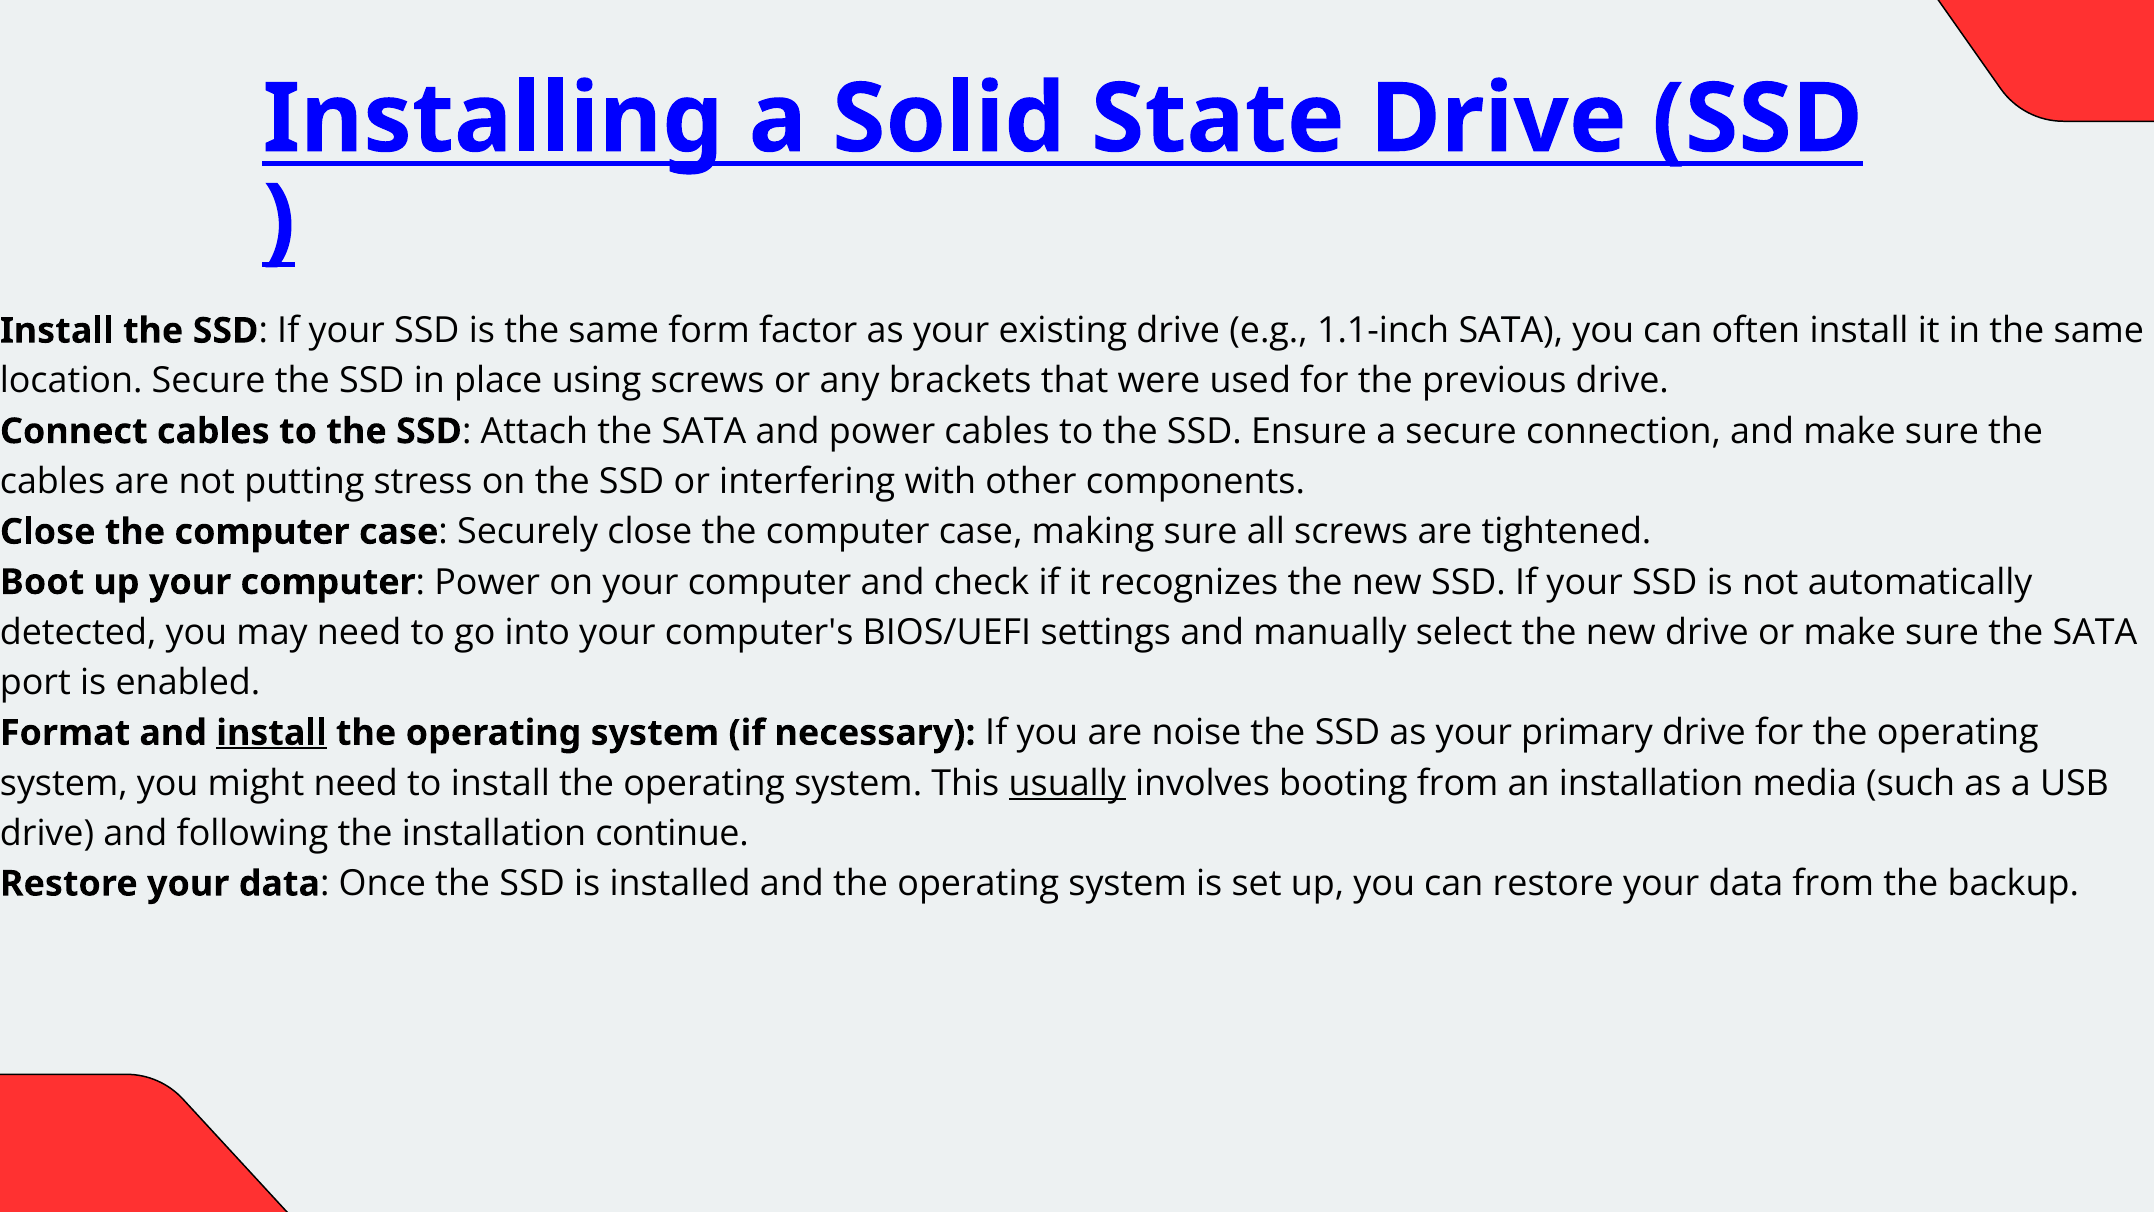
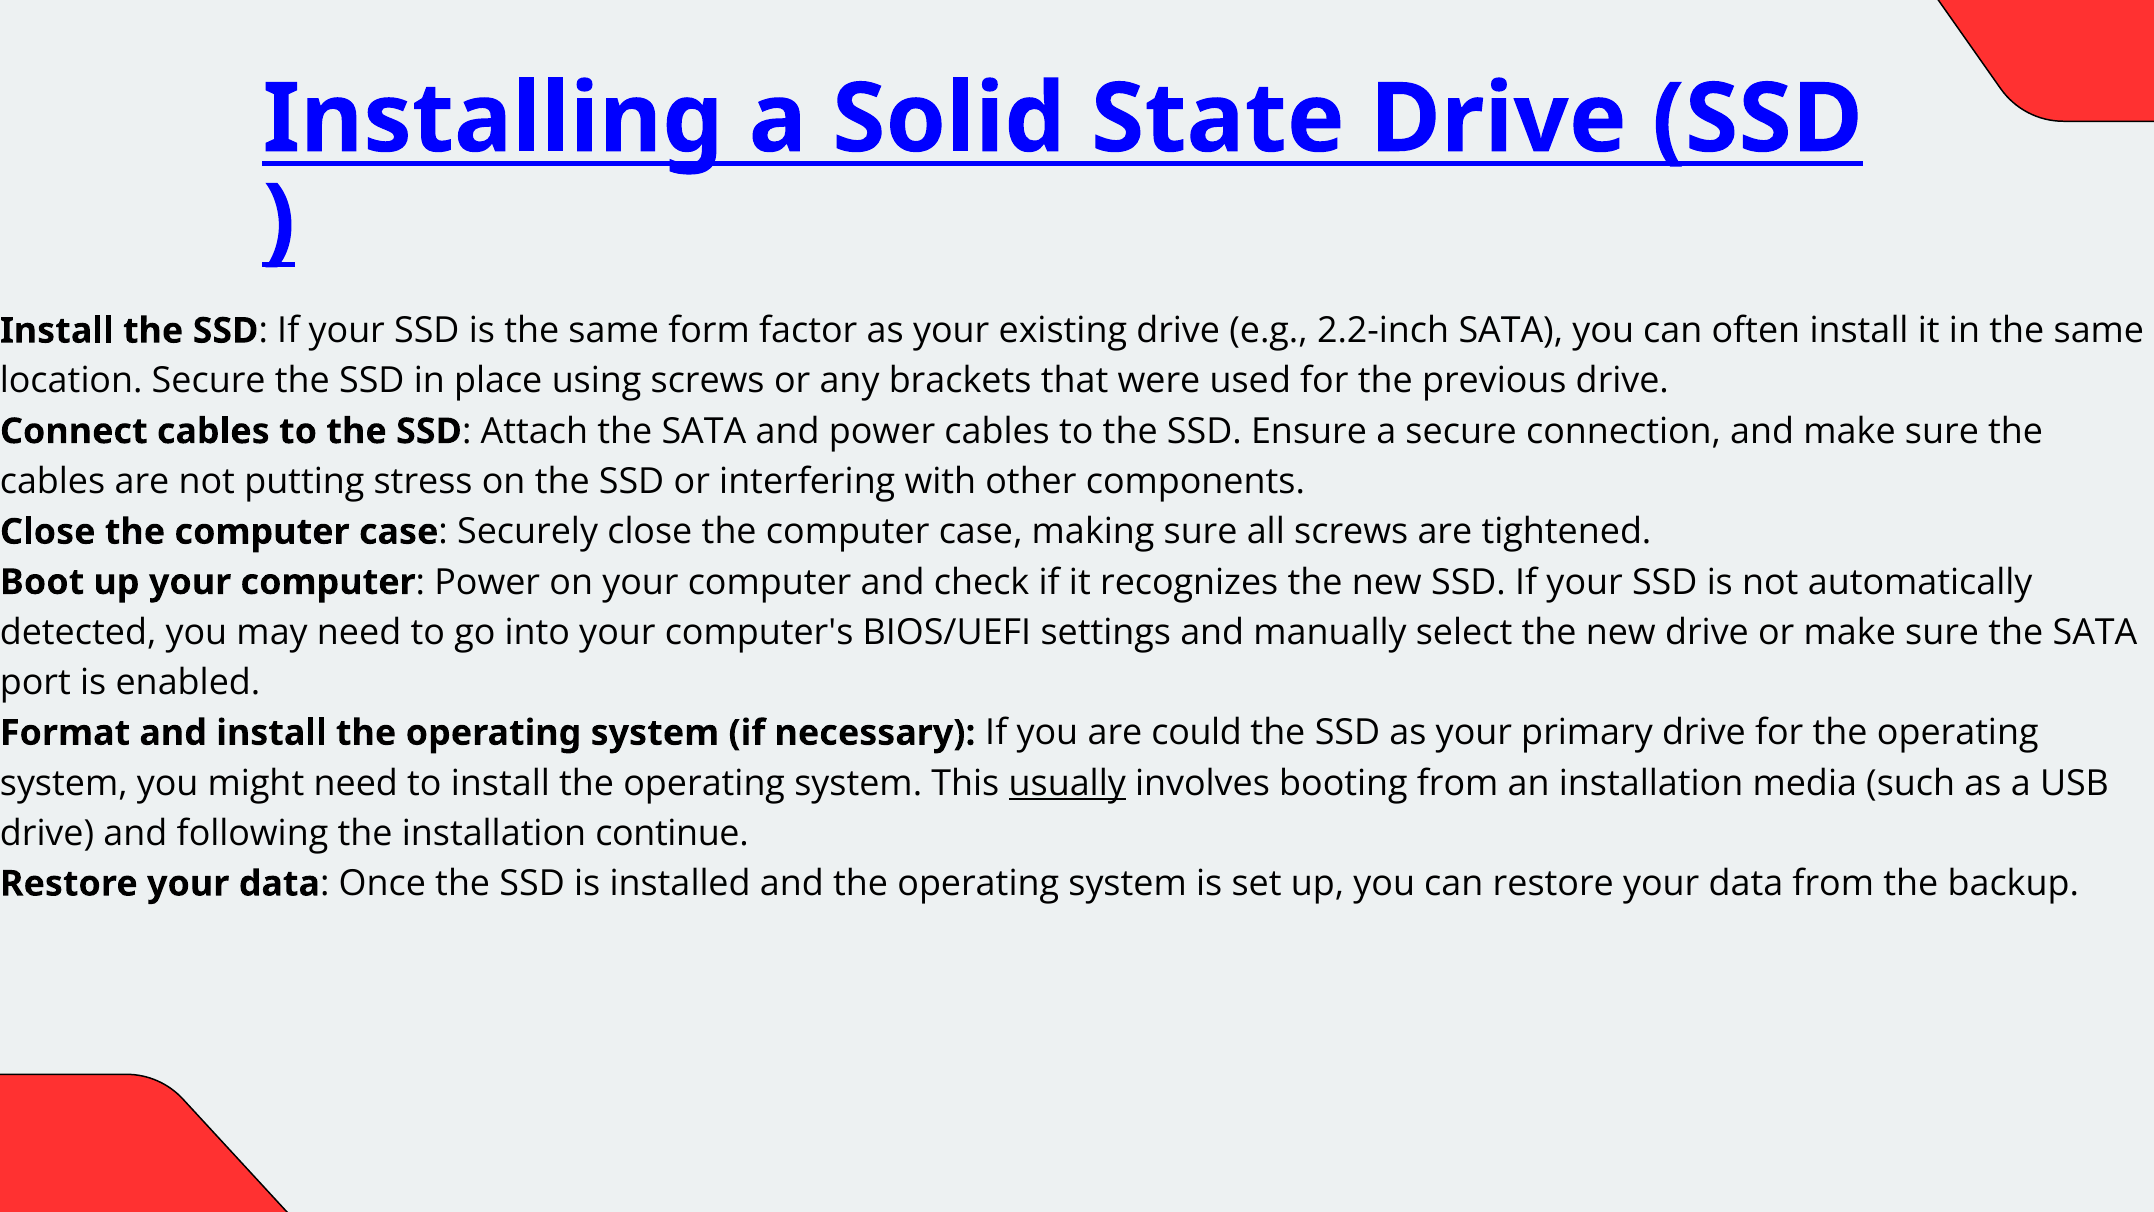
1.1-inch: 1.1-inch -> 2.2-inch (1383, 331)
install underline: present -> none (271, 733)
noise: noise -> could (1197, 733)
